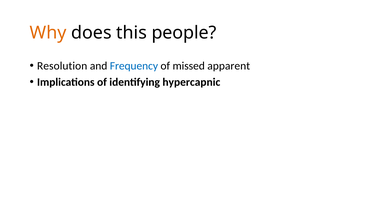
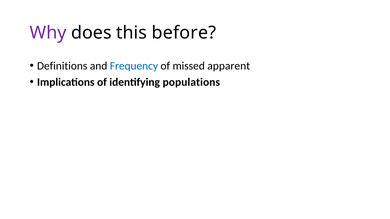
Why colour: orange -> purple (48, 33)
people: people -> before (184, 33)
Resolution: Resolution -> Definitions (62, 66)
hypercapnic: hypercapnic -> populations (191, 82)
